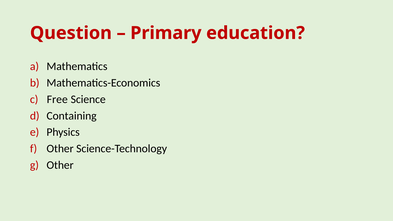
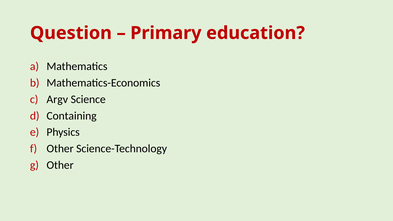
Free: Free -> Argv (57, 99)
